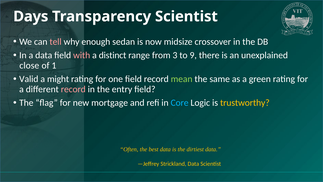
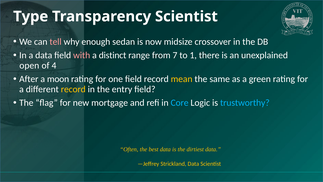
Days: Days -> Type (31, 16)
3: 3 -> 7 (175, 55)
9: 9 -> 1 (193, 55)
close: close -> open (29, 65)
1: 1 -> 4 (54, 65)
Valid: Valid -> After (29, 79)
might: might -> moon (58, 79)
mean colour: light green -> yellow (182, 79)
record colour: pink -> yellow (73, 89)
trustworthy colour: yellow -> light blue (245, 103)
